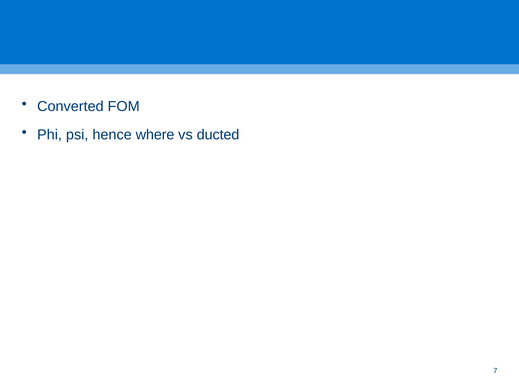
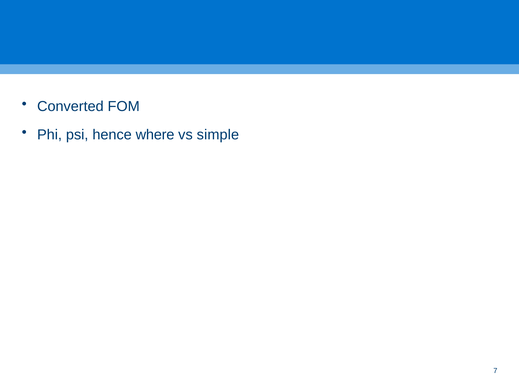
ducted: ducted -> simple (218, 135)
